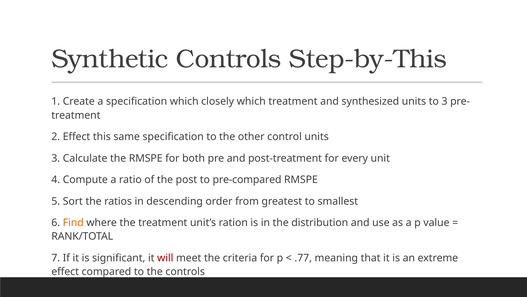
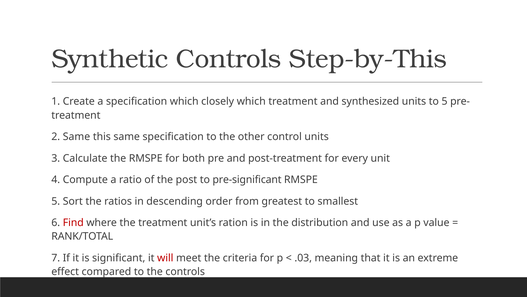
to 3: 3 -> 5 (445, 101)
2 Effect: Effect -> Same (76, 137)
pre-compared: pre-compared -> pre-significant (247, 179)
Find colour: orange -> red (73, 222)
.77: .77 -> .03 (303, 257)
